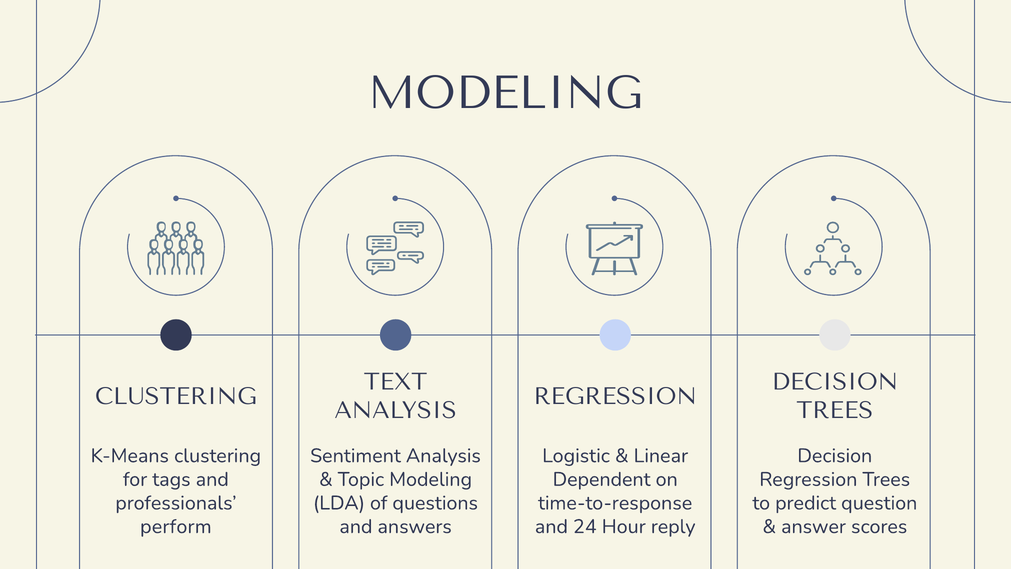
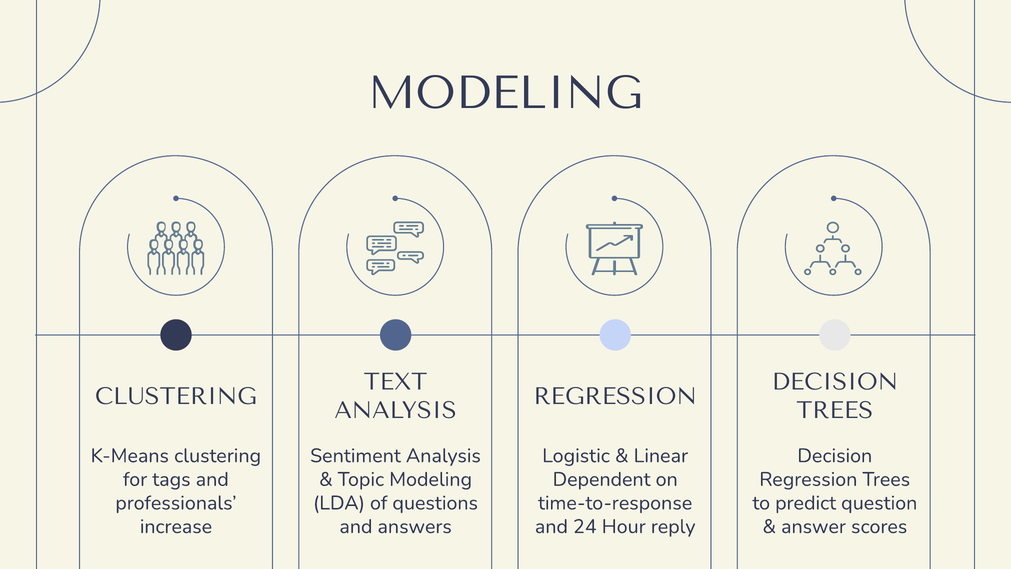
perform: perform -> increase (176, 526)
